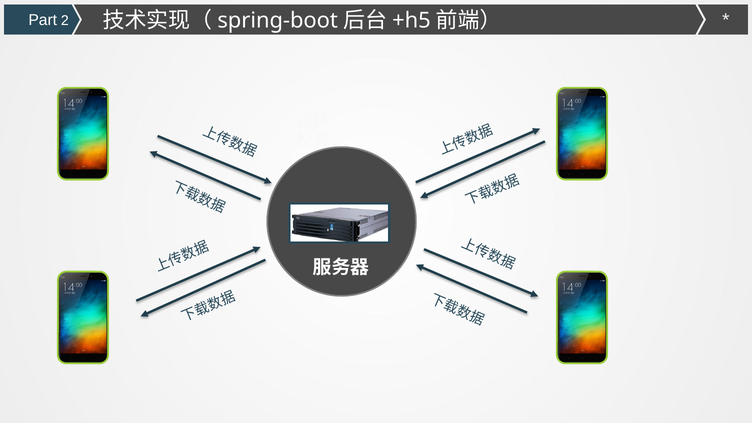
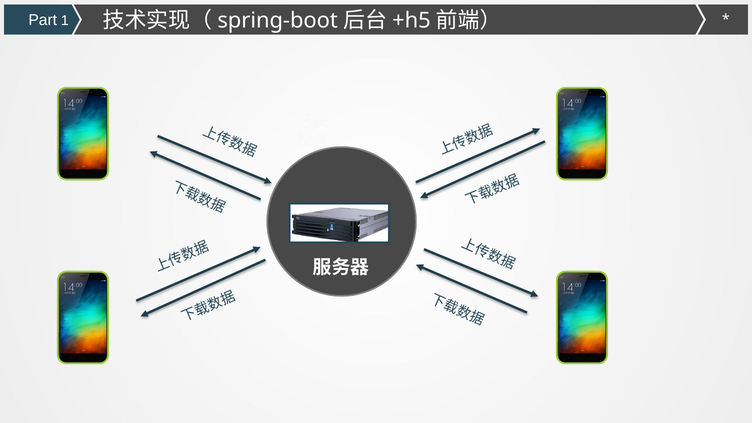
2: 2 -> 1 (65, 20)
